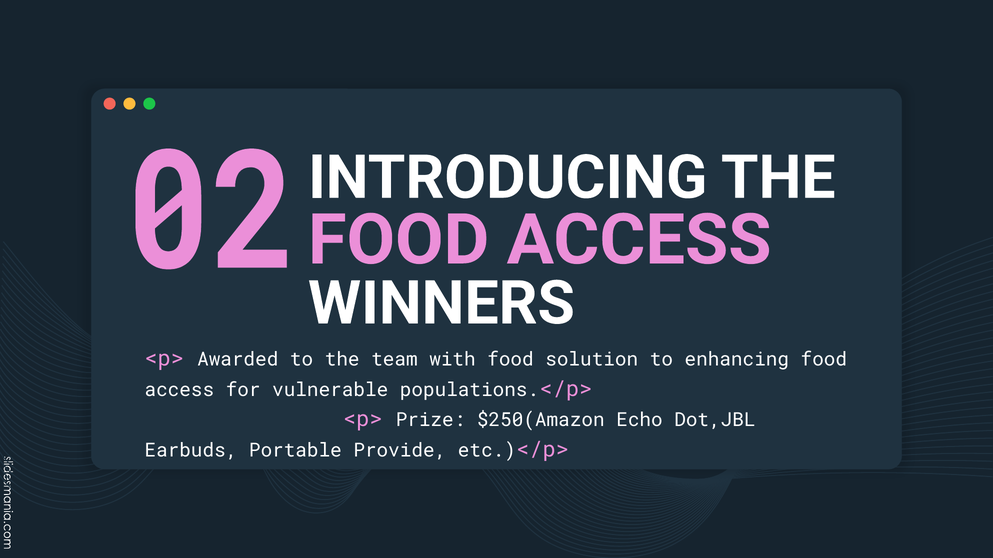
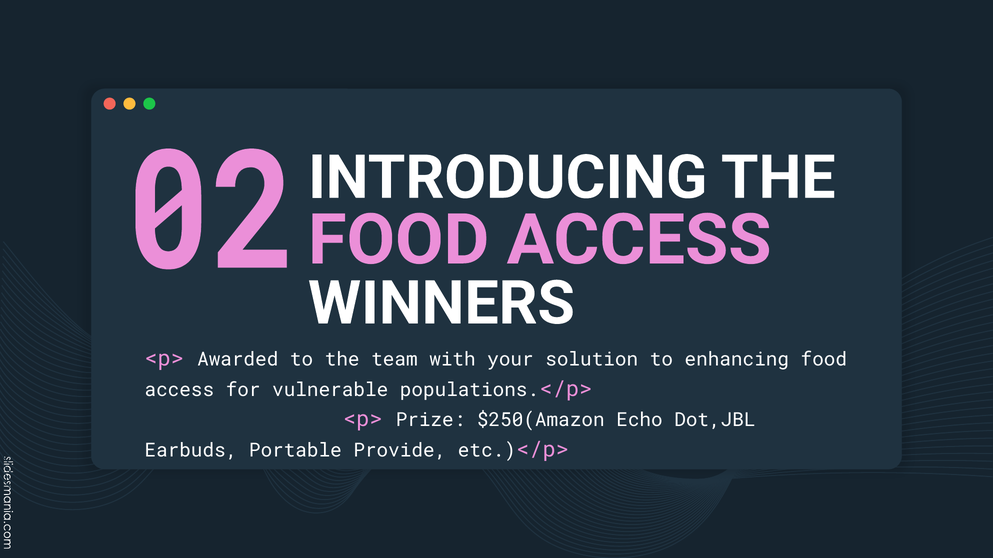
with food: food -> your (510, 360)
